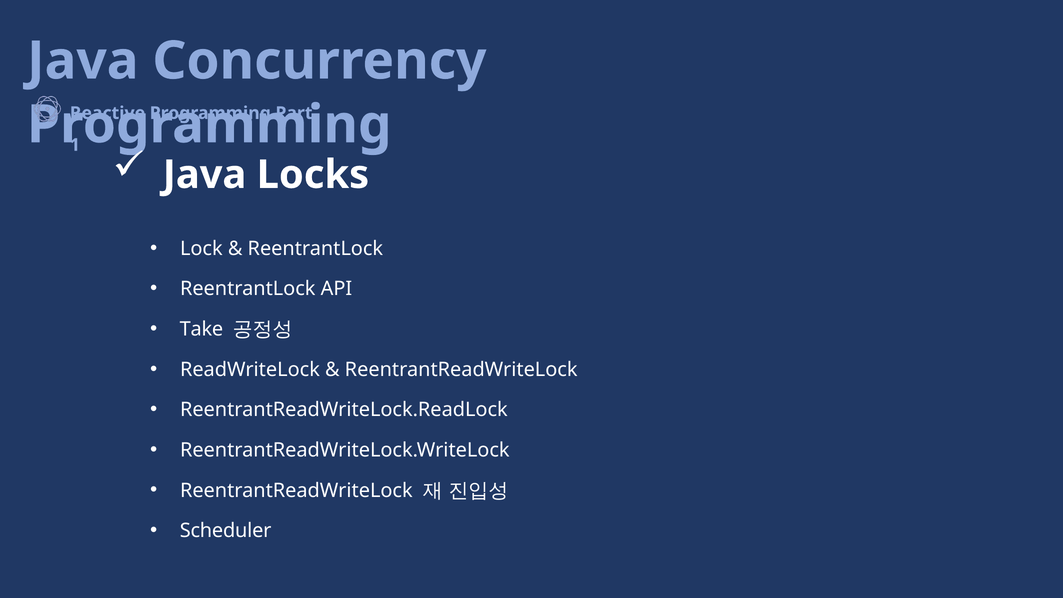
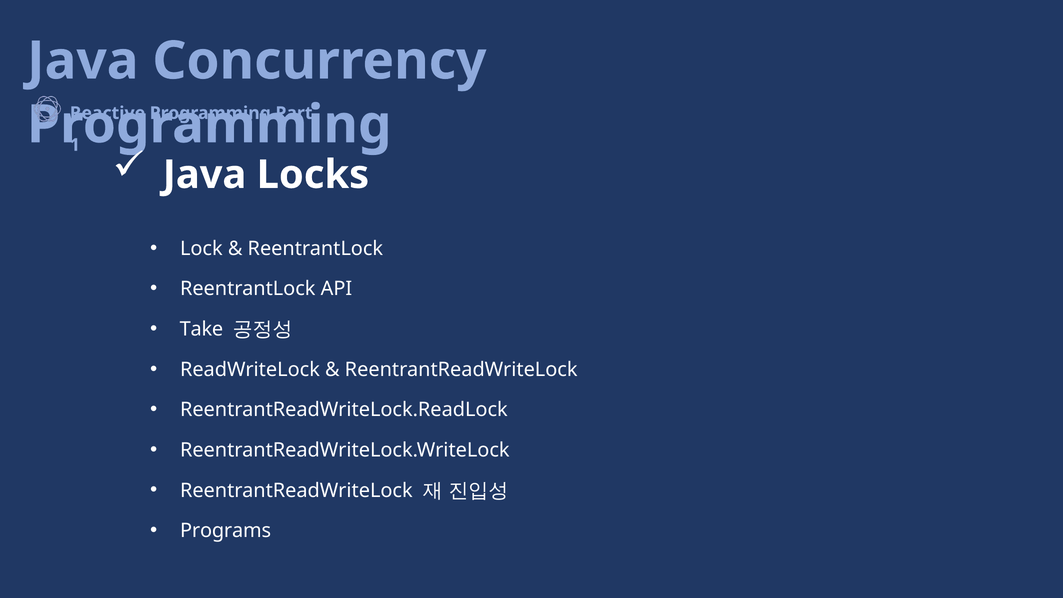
Scheduler: Scheduler -> Programs (226, 531)
